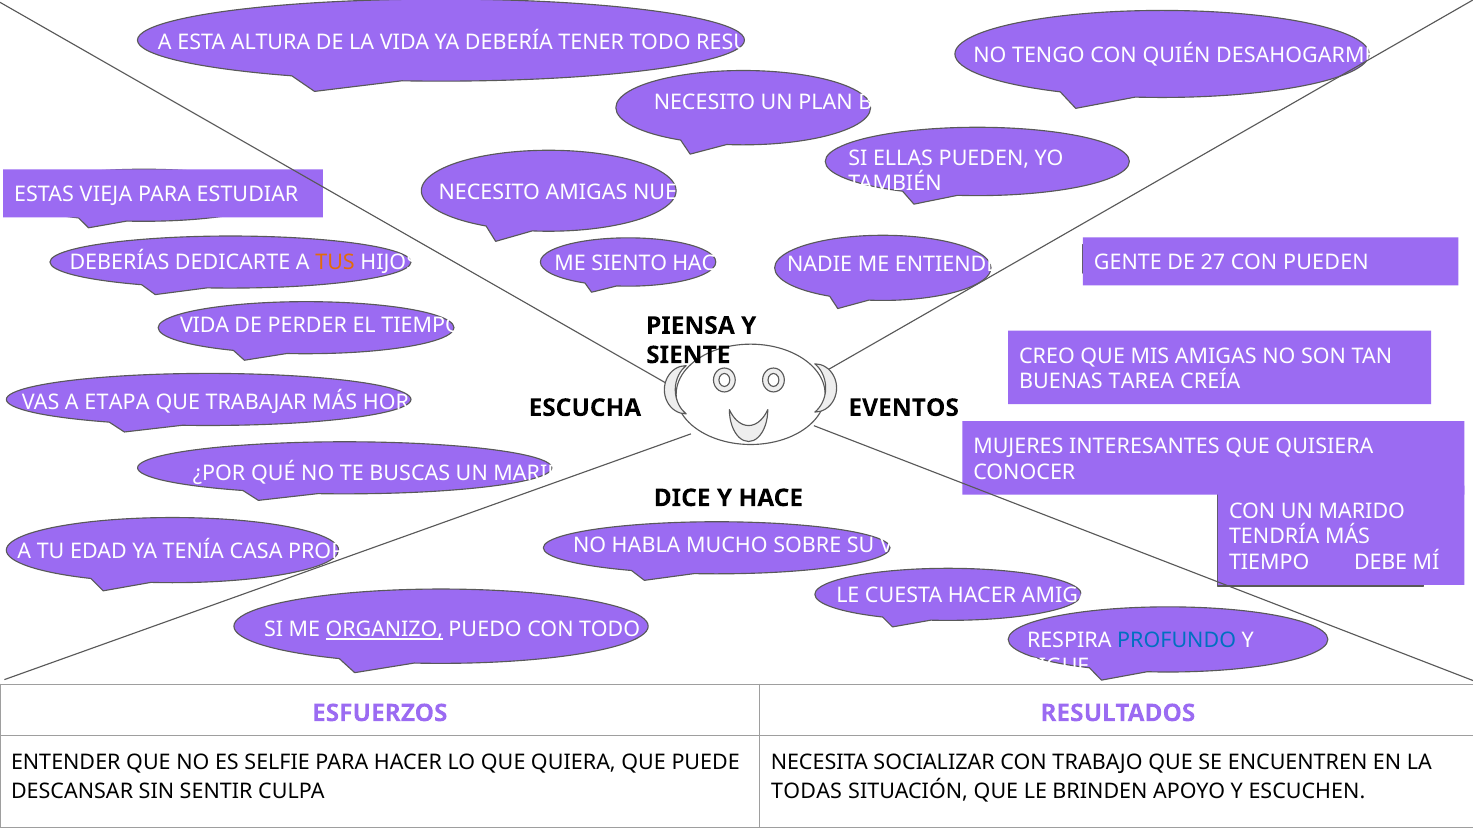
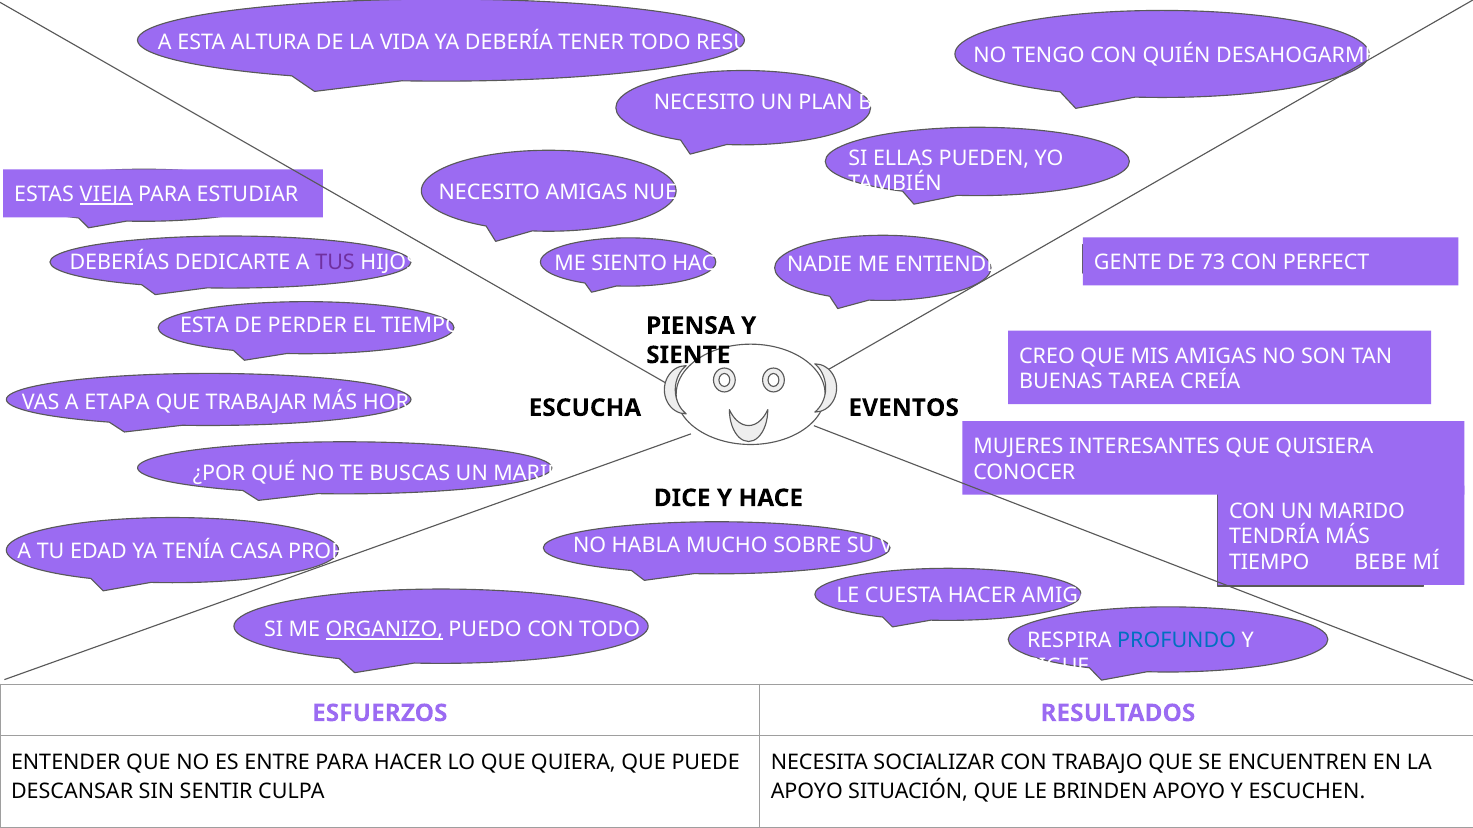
VIEJA underline: none -> present (106, 195)
TUS colour: orange -> purple (335, 263)
27: 27 -> 73 (1213, 263)
CON PUEDEN: PUEDEN -> PERFECT (1326, 263)
VIDA: VIDA -> ESTA (205, 326)
DEBE: DEBE -> BEBE (1380, 563)
SELFIE: SELFIE -> ENTRE (277, 763)
TODAS: TODAS -> APOYO (807, 792)
